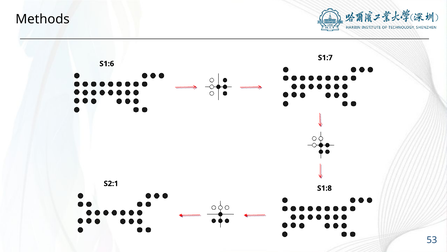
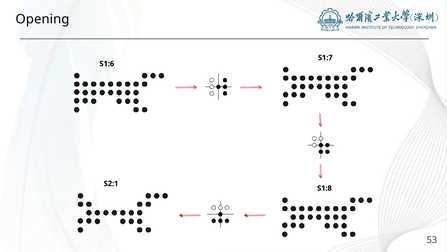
Methods: Methods -> Opening (42, 19)
